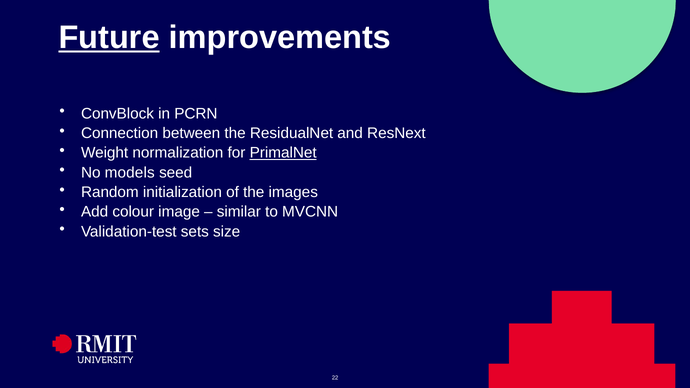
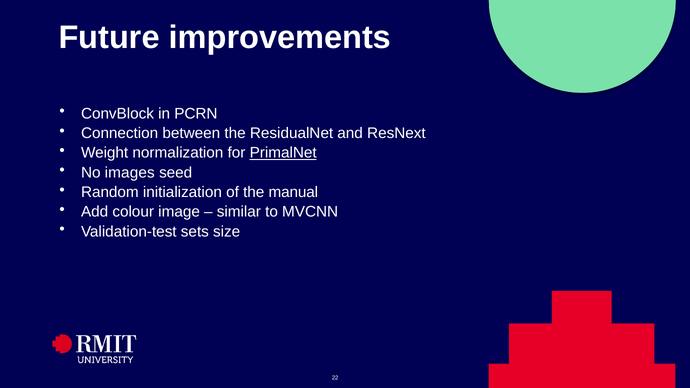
Future underline: present -> none (109, 37)
models: models -> images (130, 173)
images: images -> manual (293, 192)
